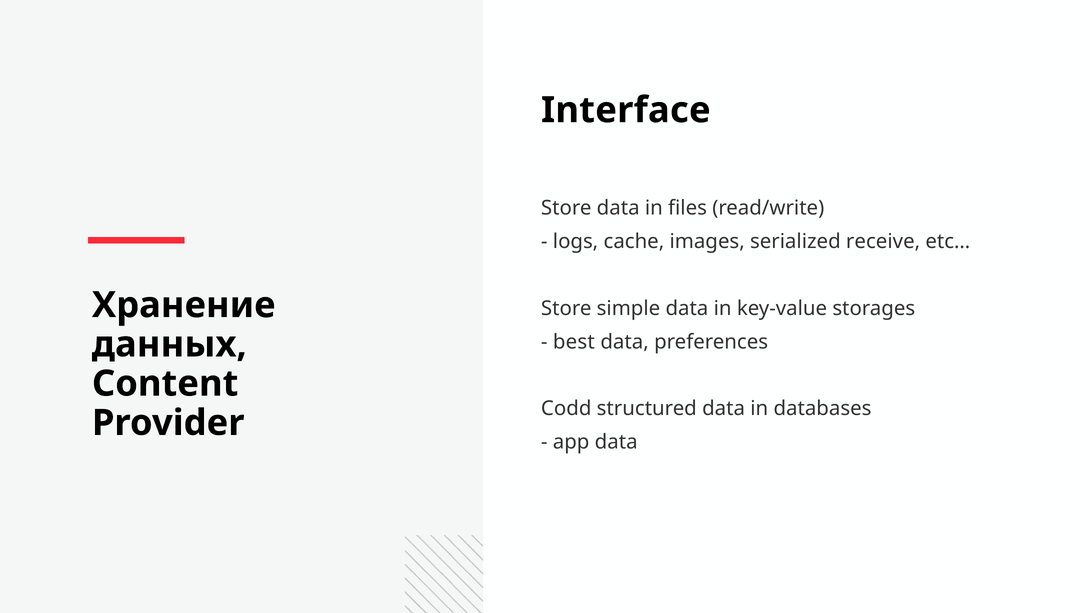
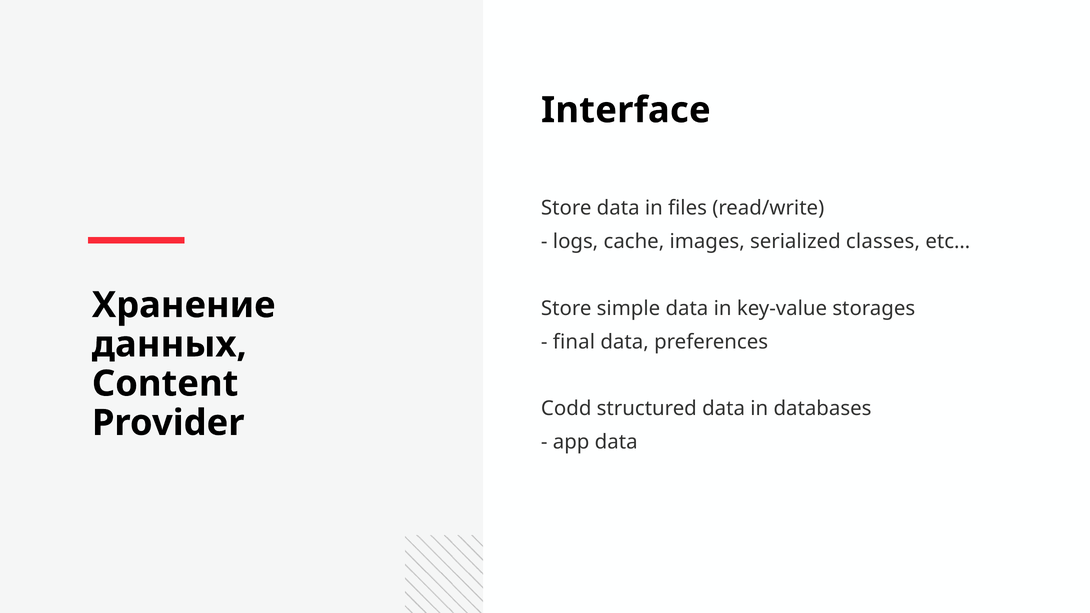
receive: receive -> classes (883, 242)
best: best -> final (574, 342)
